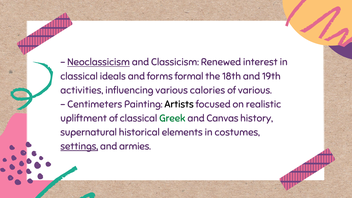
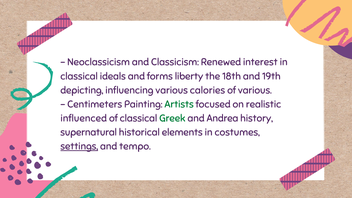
Neoclassicism underline: present -> none (99, 62)
formal: formal -> liberty (189, 76)
activities: activities -> depicting (82, 90)
Artists colour: black -> green (179, 104)
upliftment: upliftment -> influenced (84, 118)
Canvas: Canvas -> Andrea (222, 118)
armies: armies -> tempo (135, 146)
